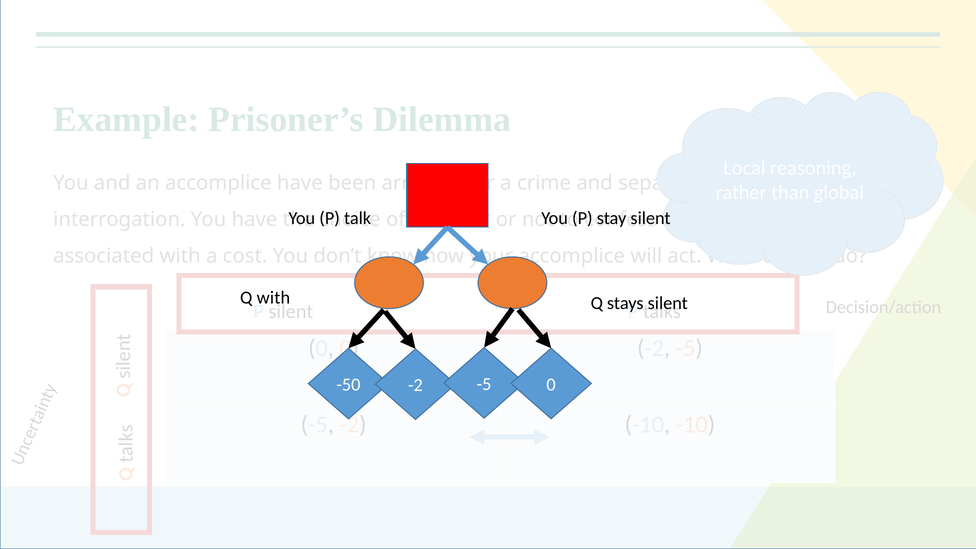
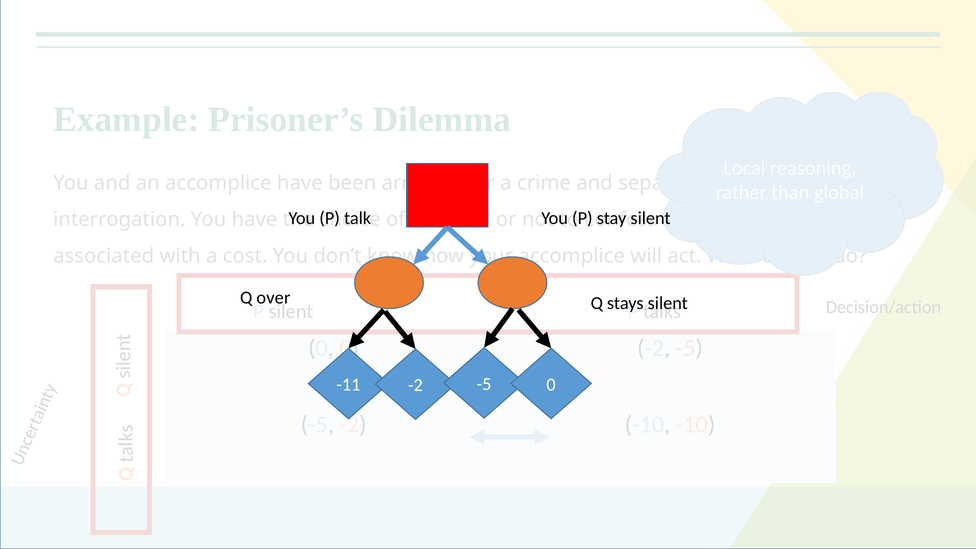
Q with: with -> over (273, 298)
-50: -50 -> -11 (348, 385)
